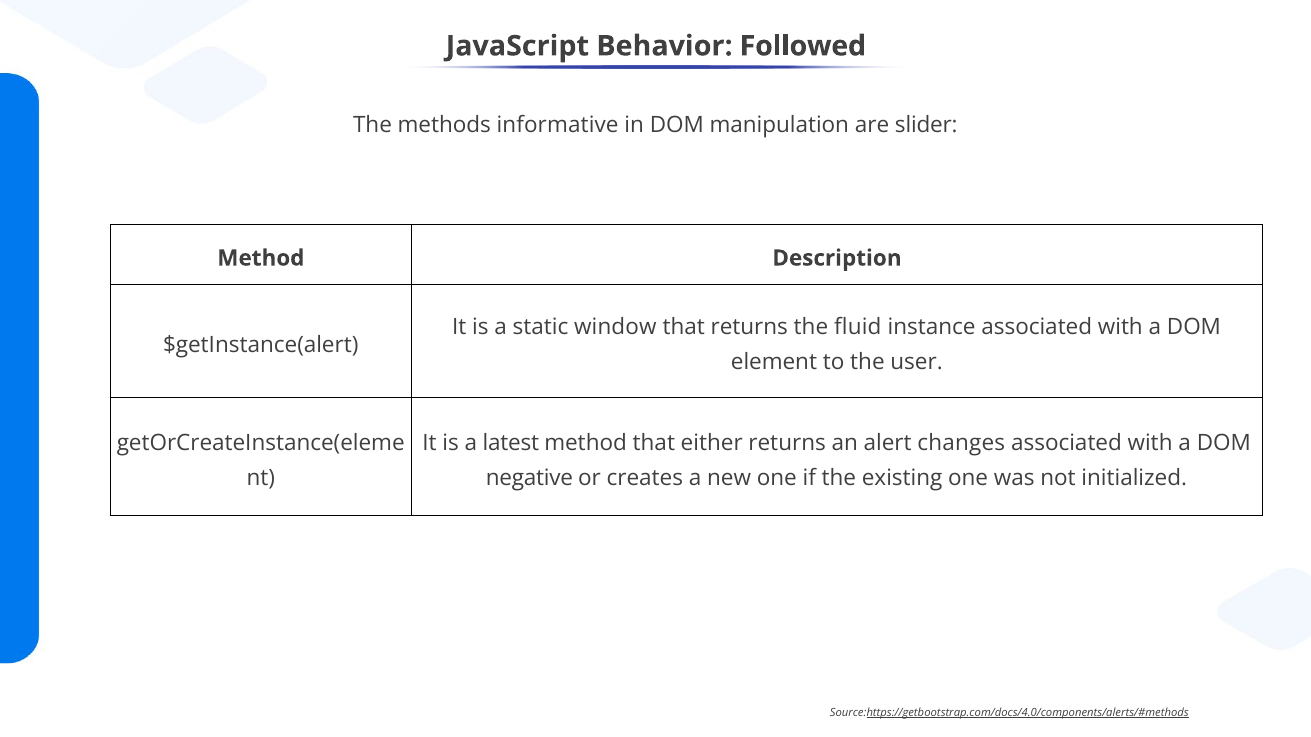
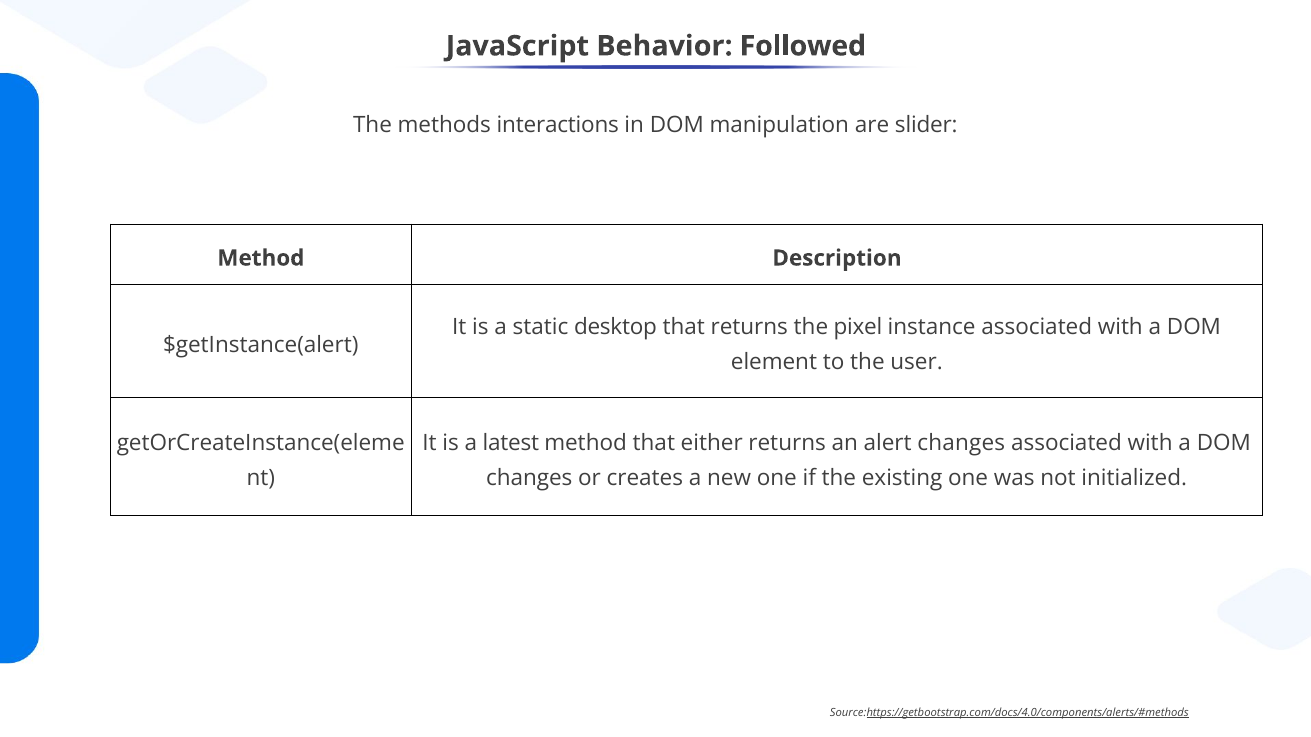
informative: informative -> interactions (558, 125)
window: window -> desktop (616, 327)
fluid: fluid -> pixel (858, 327)
negative: negative -> changes (529, 478)
